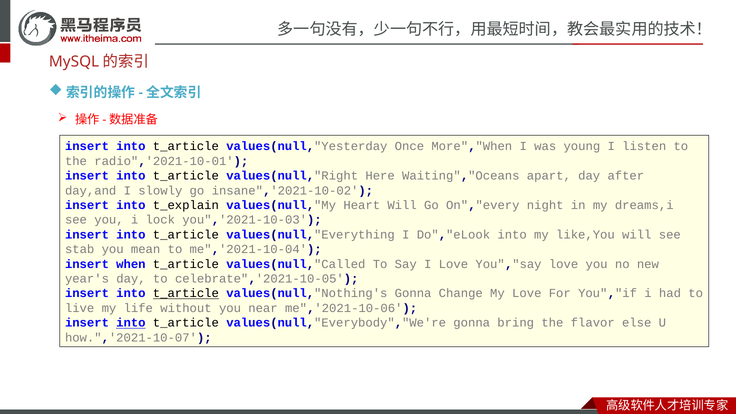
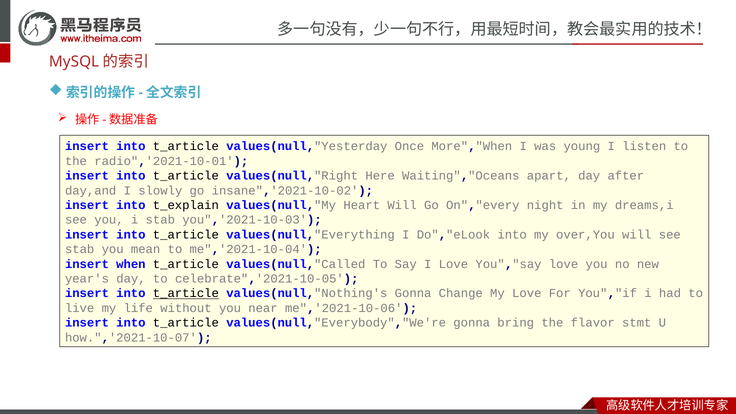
i lock: lock -> stab (160, 220)
like,You: like,You -> over,You (585, 235)
into underline: present -> none (131, 323)
else: else -> stmt (637, 323)
